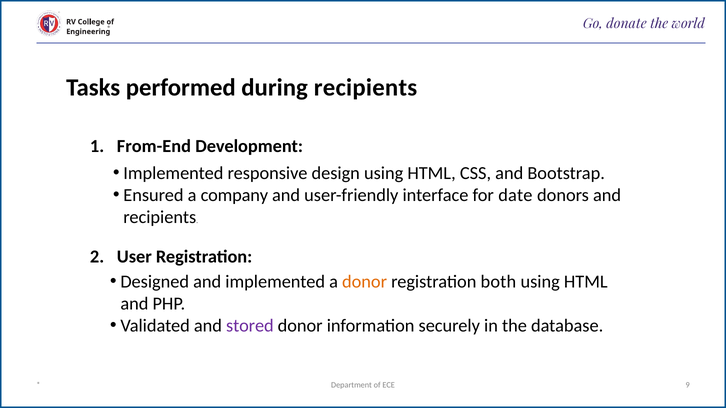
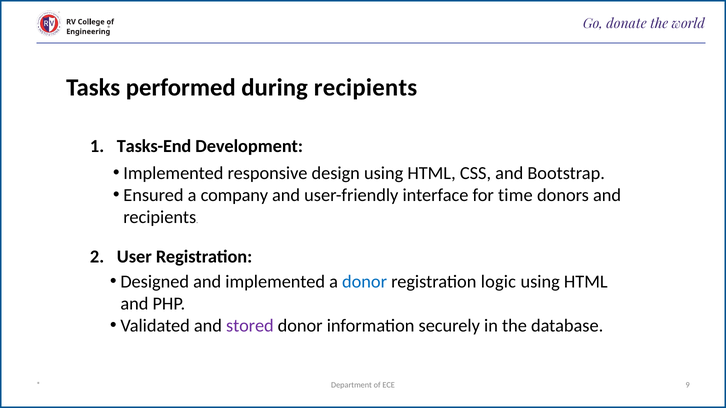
From-End: From-End -> Tasks-End (154, 146)
date: date -> time (515, 195)
donor colour: orange -> blue (365, 282)
both: both -> logic (498, 282)
